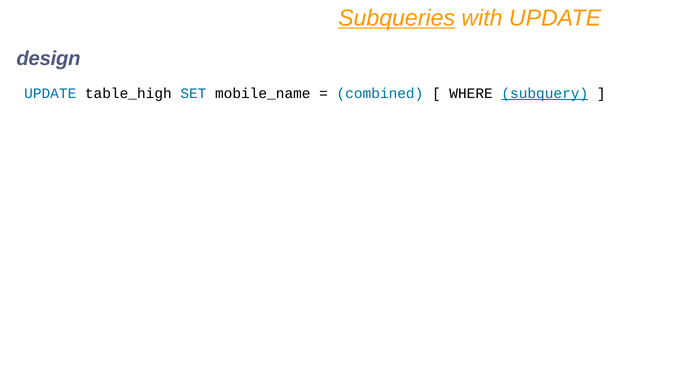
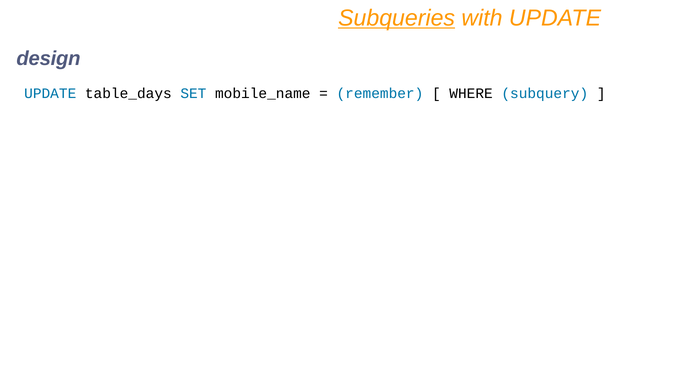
table_high: table_high -> table_days (128, 93)
combined: combined -> remember (380, 93)
subquery underline: present -> none (545, 93)
